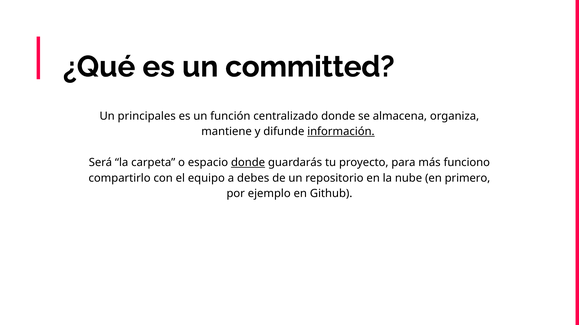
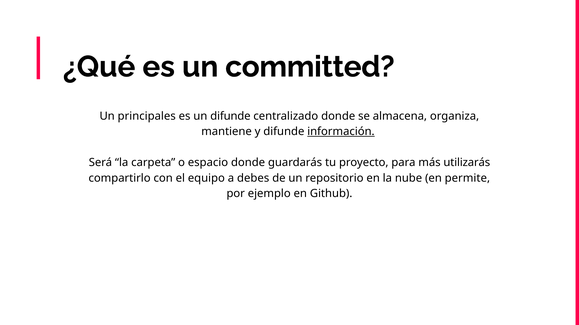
un función: función -> difunde (230, 116)
donde underline: present -> none (248, 163)
funciono: funciono -> utilizarás (467, 163)
primero: primero -> permite (467, 178)
